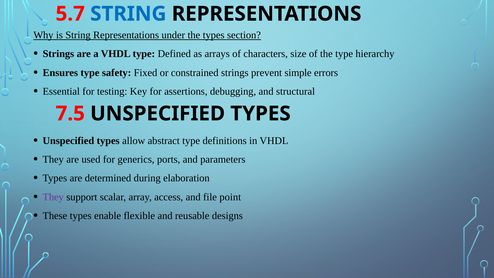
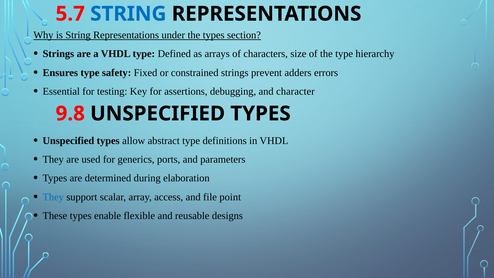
simple: simple -> adders (298, 73)
structural: structural -> character (295, 91)
7.5: 7.5 -> 9.8 (70, 114)
They colour: purple -> blue (53, 197)
